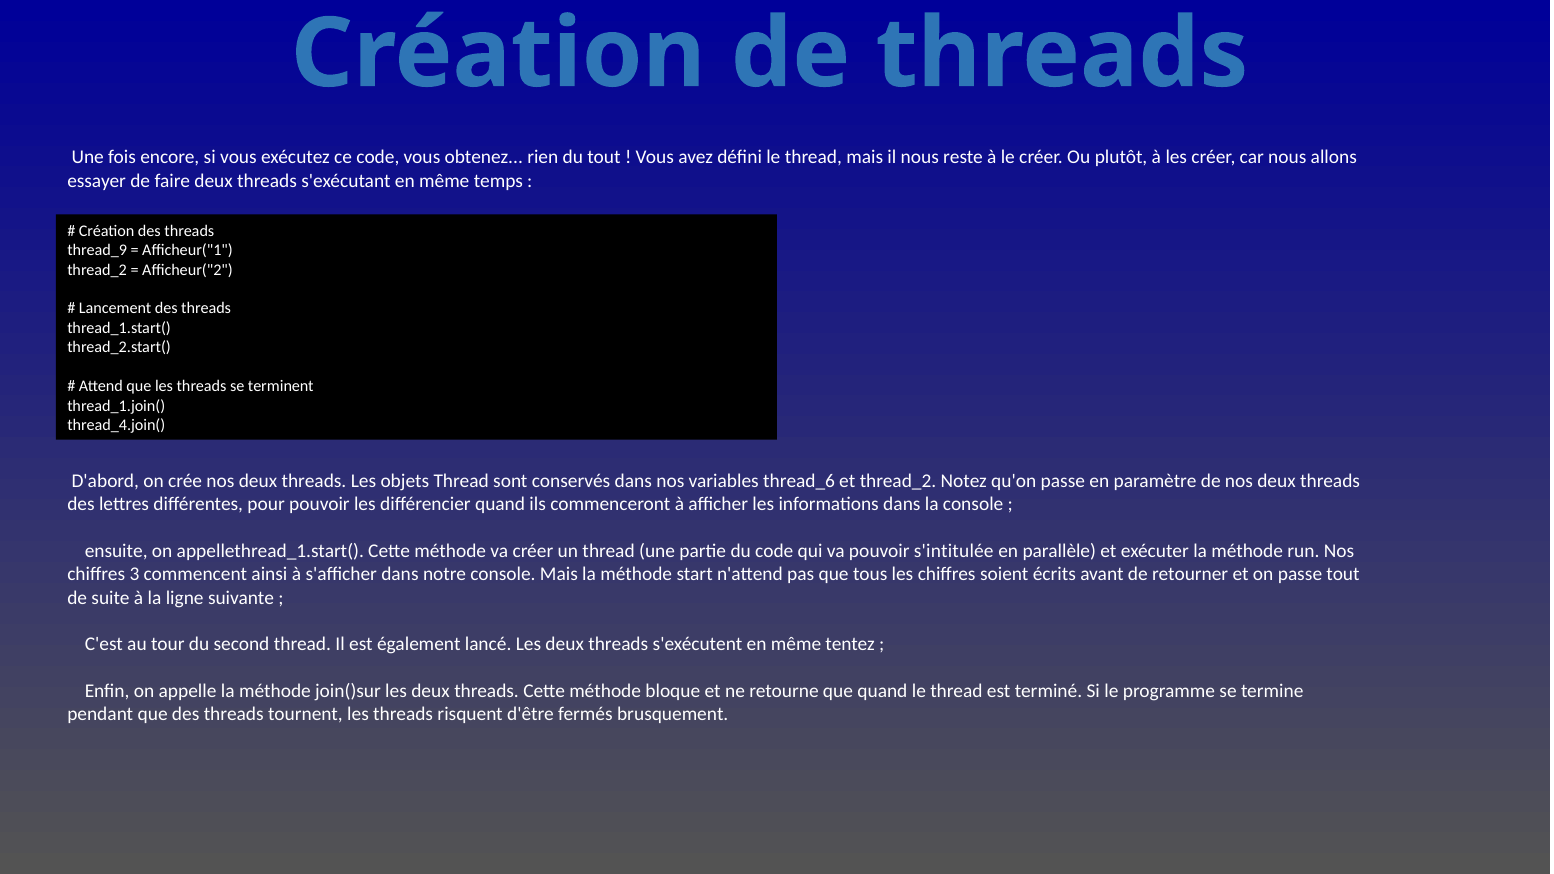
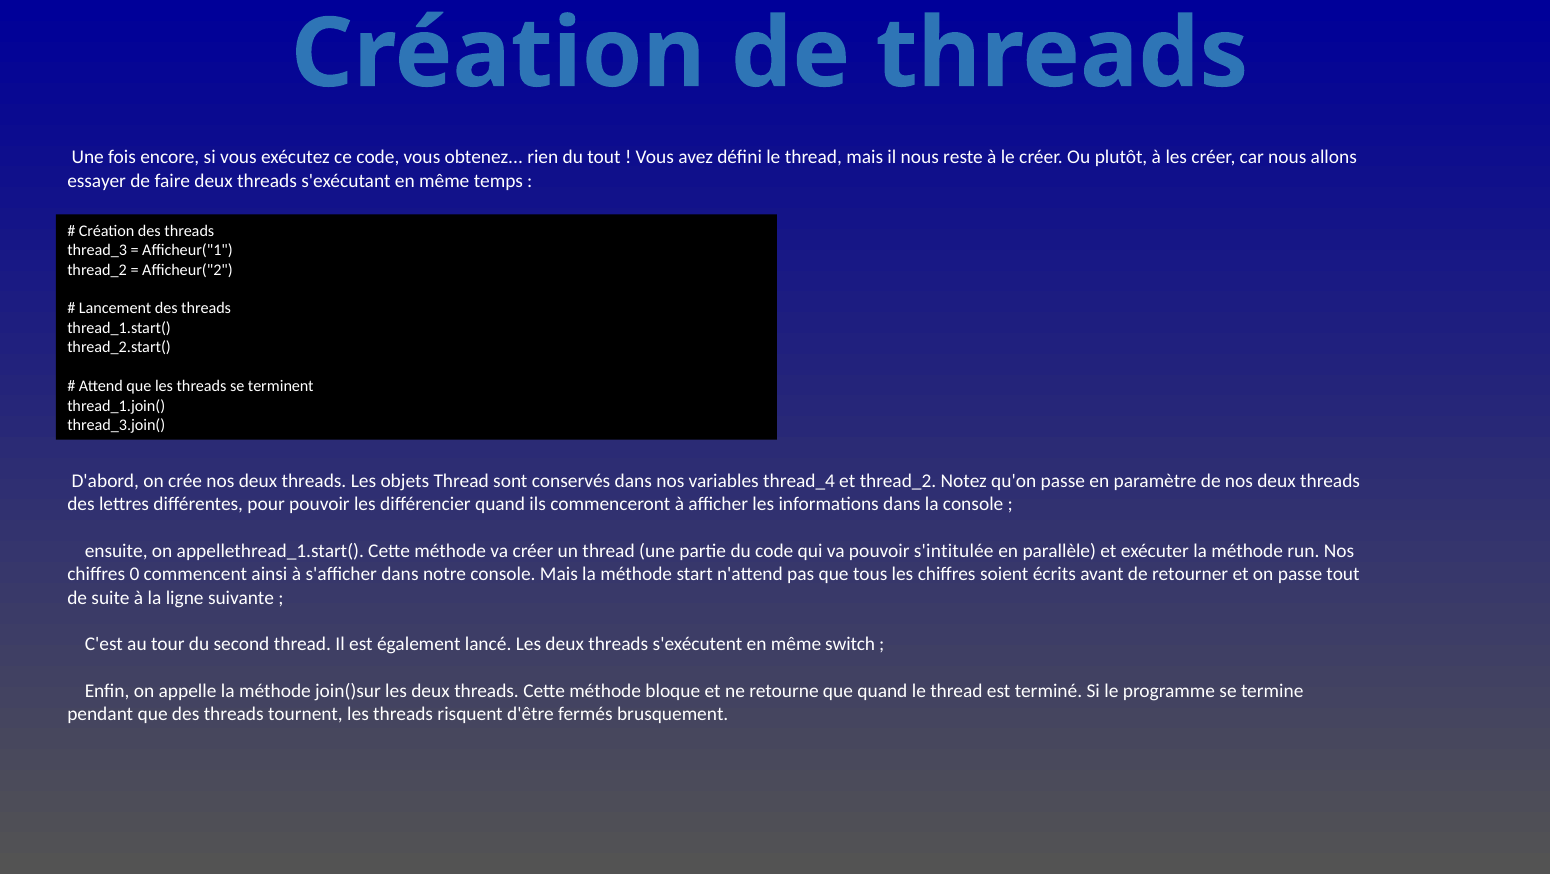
thread_9: thread_9 -> thread_3 (97, 250)
thread_4.join(: thread_4.join( -> thread_3.join( (116, 425)
thread_6: thread_6 -> thread_4 (799, 481)
3: 3 -> 0 (134, 574)
tentez: tentez -> switch (850, 644)
